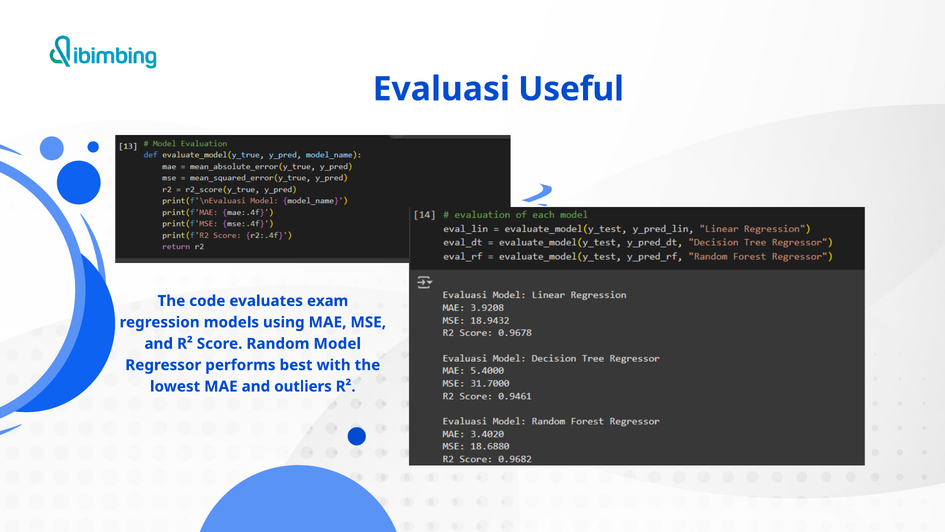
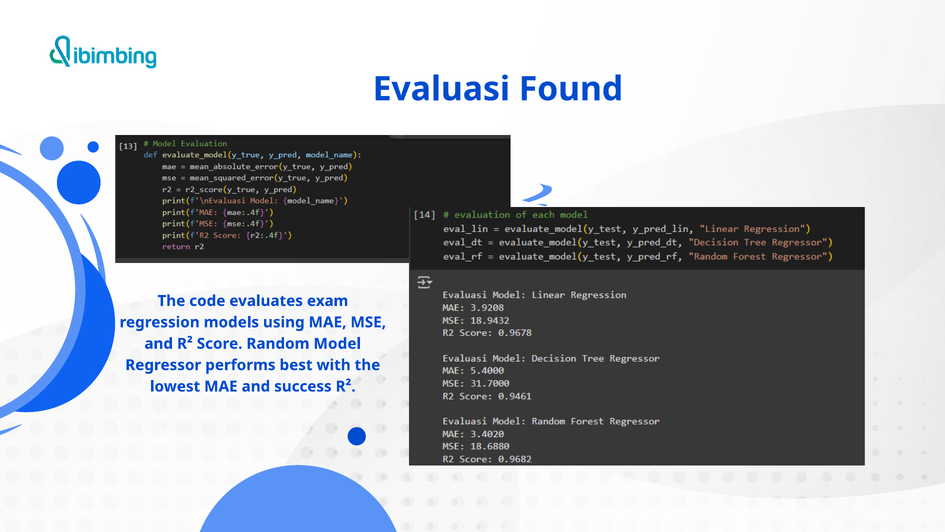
Useful: Useful -> Found (571, 89)
outliers: outliers -> success (303, 386)
